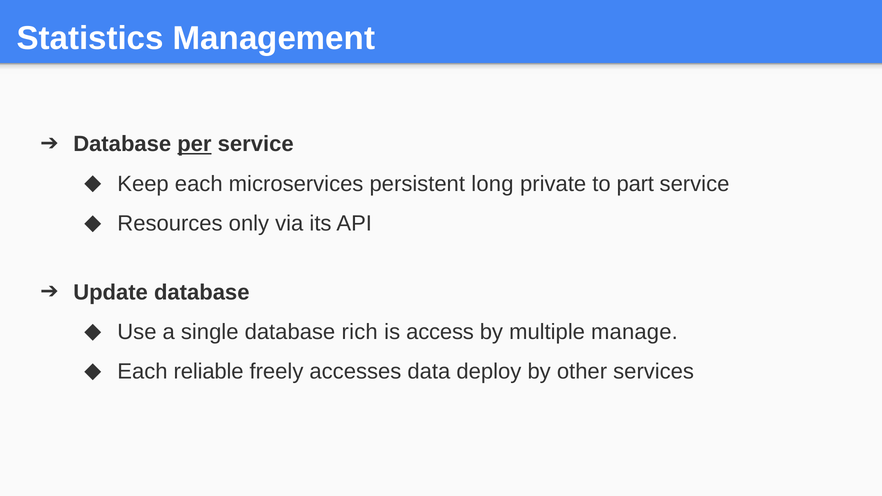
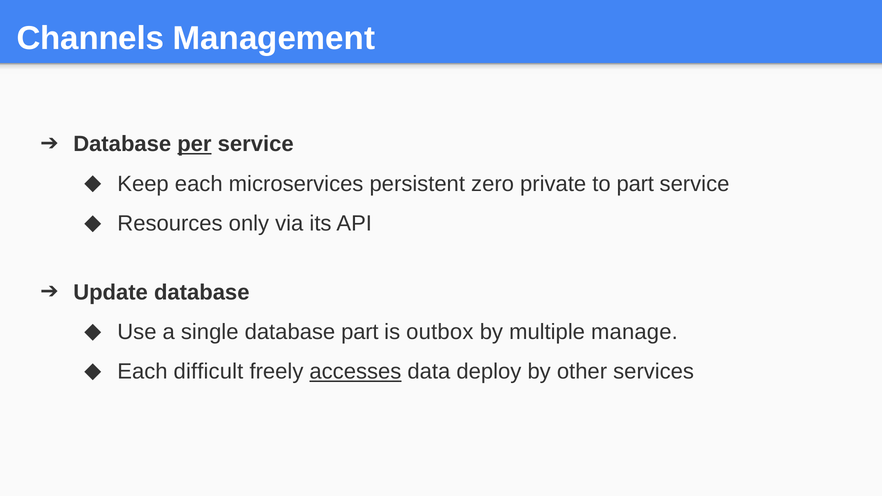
Statistics: Statistics -> Channels (90, 38)
long: long -> zero (493, 184)
database rich: rich -> part (360, 332)
access: access -> outbox (440, 332)
reliable: reliable -> difficult (208, 372)
accesses underline: none -> present (355, 372)
